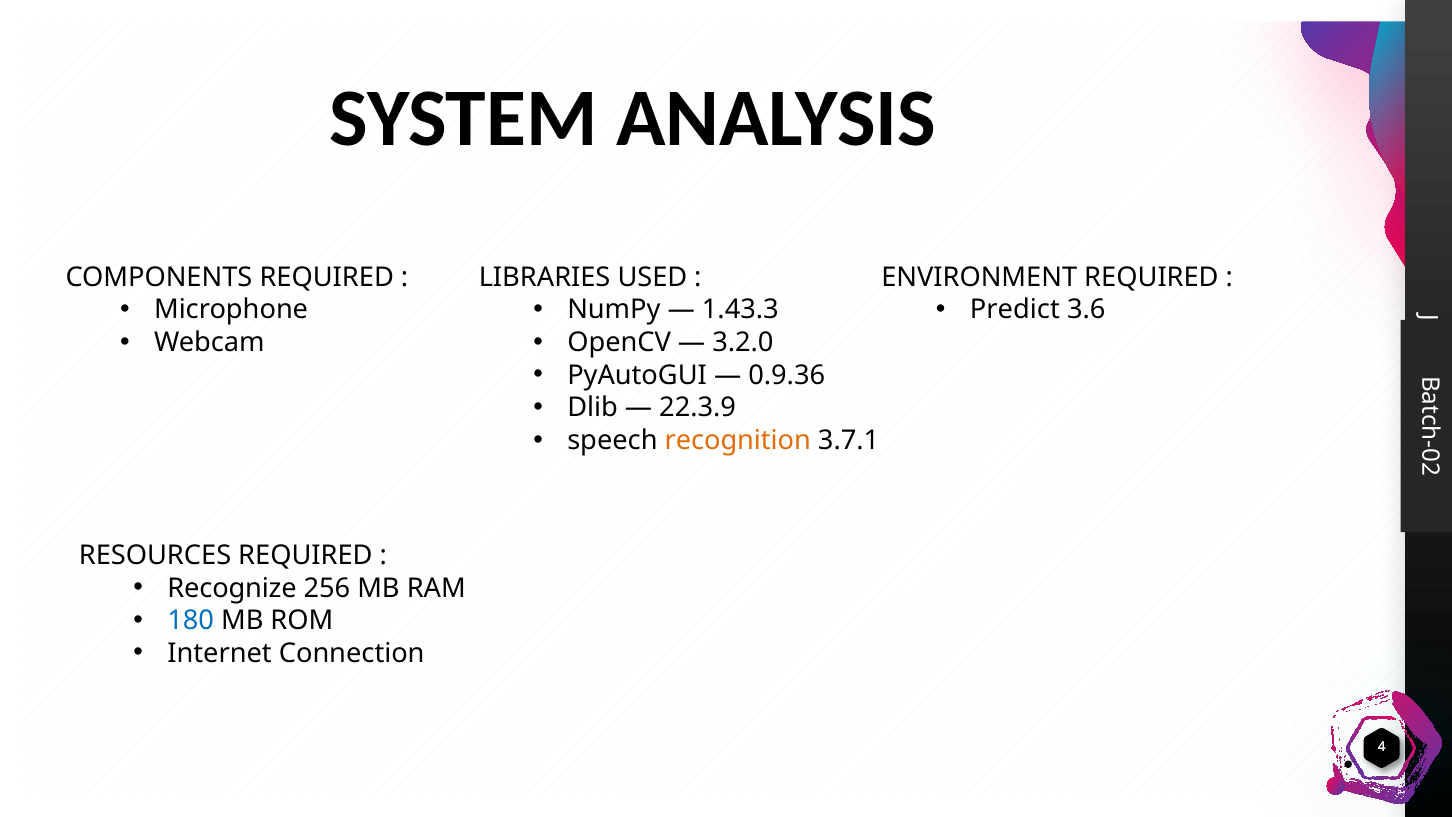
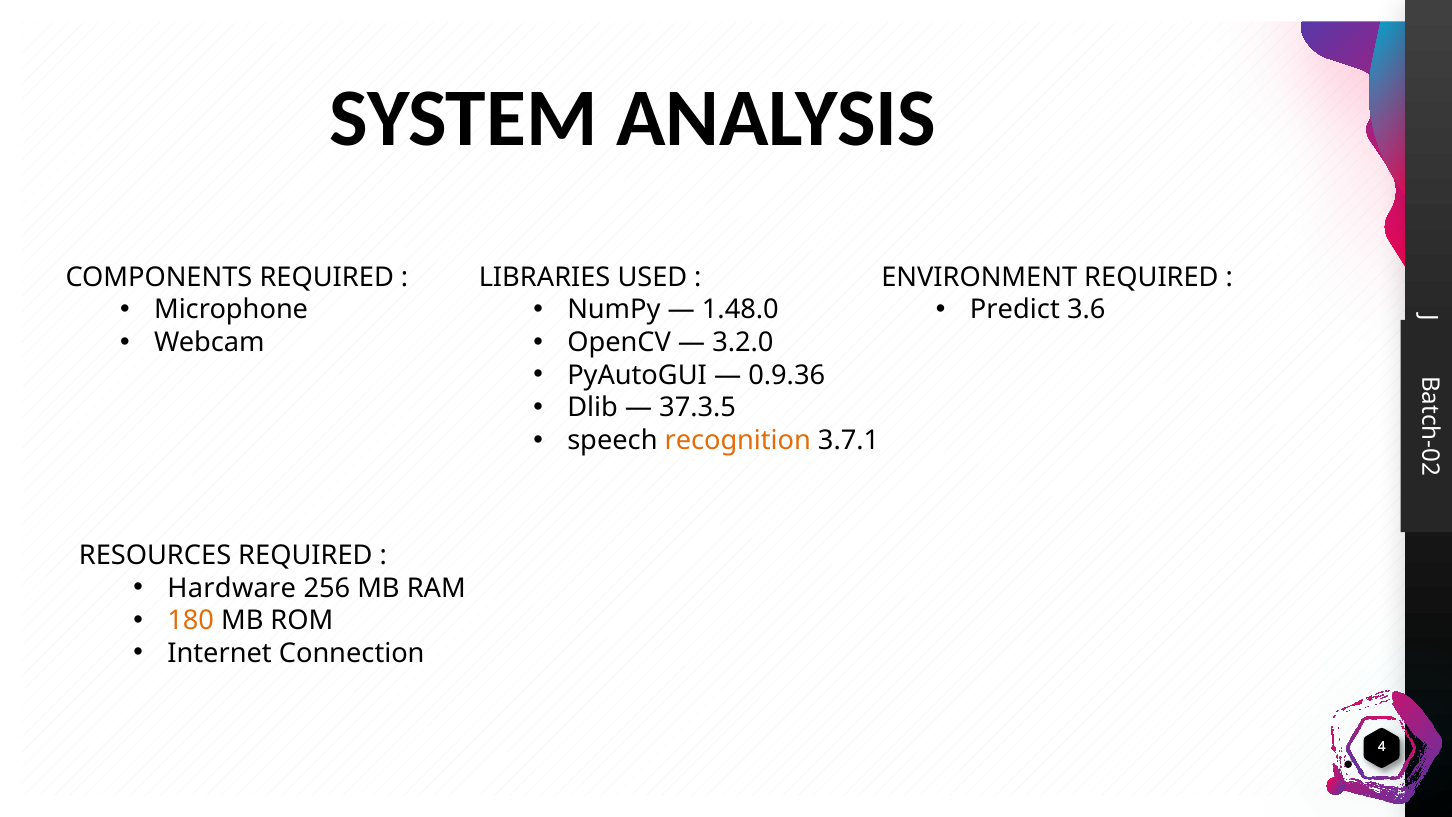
1.43.3: 1.43.3 -> 1.48.0 (740, 310)
22.3.9: 22.3.9 -> 37.3.5 (698, 408)
Recognize: Recognize -> Hardware (232, 588)
180 colour: blue -> orange (191, 621)
